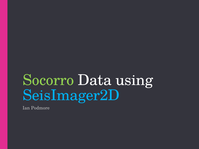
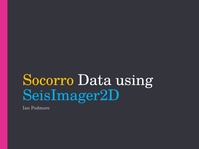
Socorro colour: light green -> yellow (48, 80)
